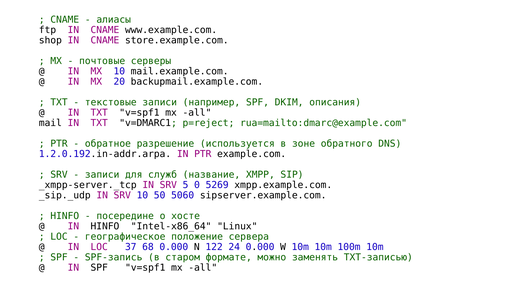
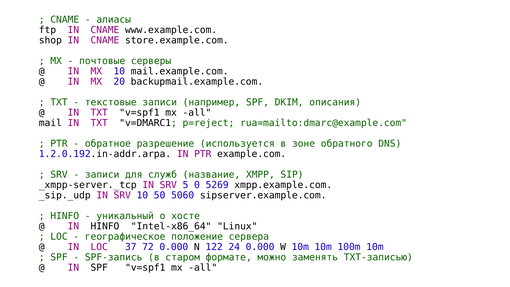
посередине: посередине -> уникальный (125, 216)
68: 68 -> 72 (148, 247)
